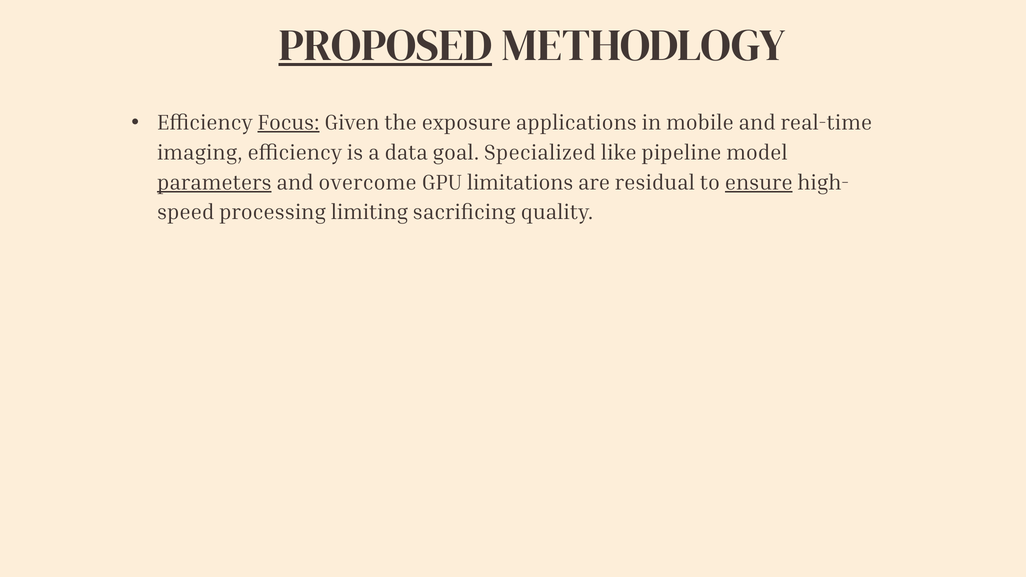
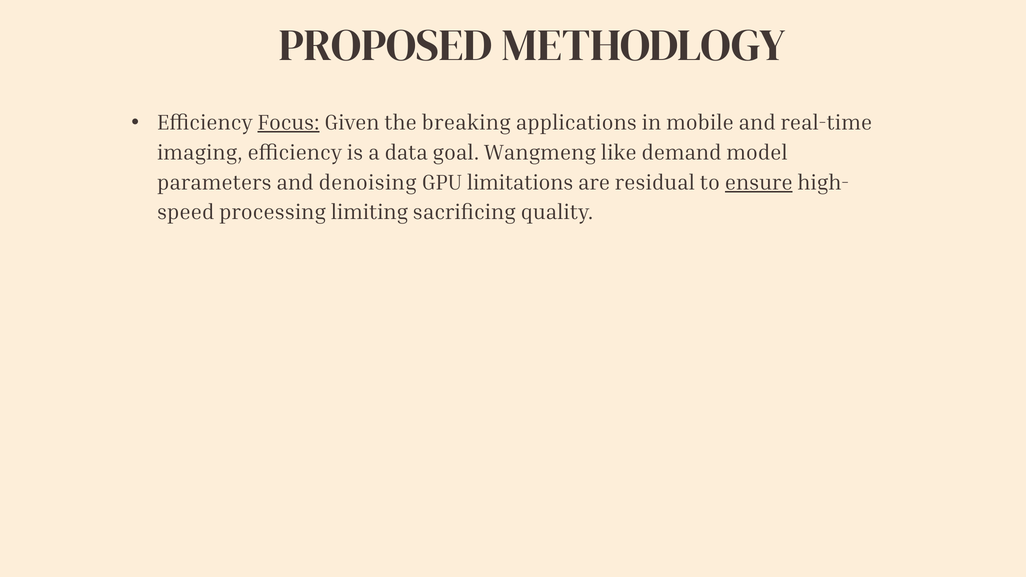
PROPOSED underline: present -> none (385, 45)
exposure: exposure -> breaking (466, 123)
Specialized: Specialized -> Wangmeng (540, 153)
pipeline: pipeline -> demand (681, 153)
parameters underline: present -> none (214, 183)
overcome: overcome -> denoising (368, 183)
